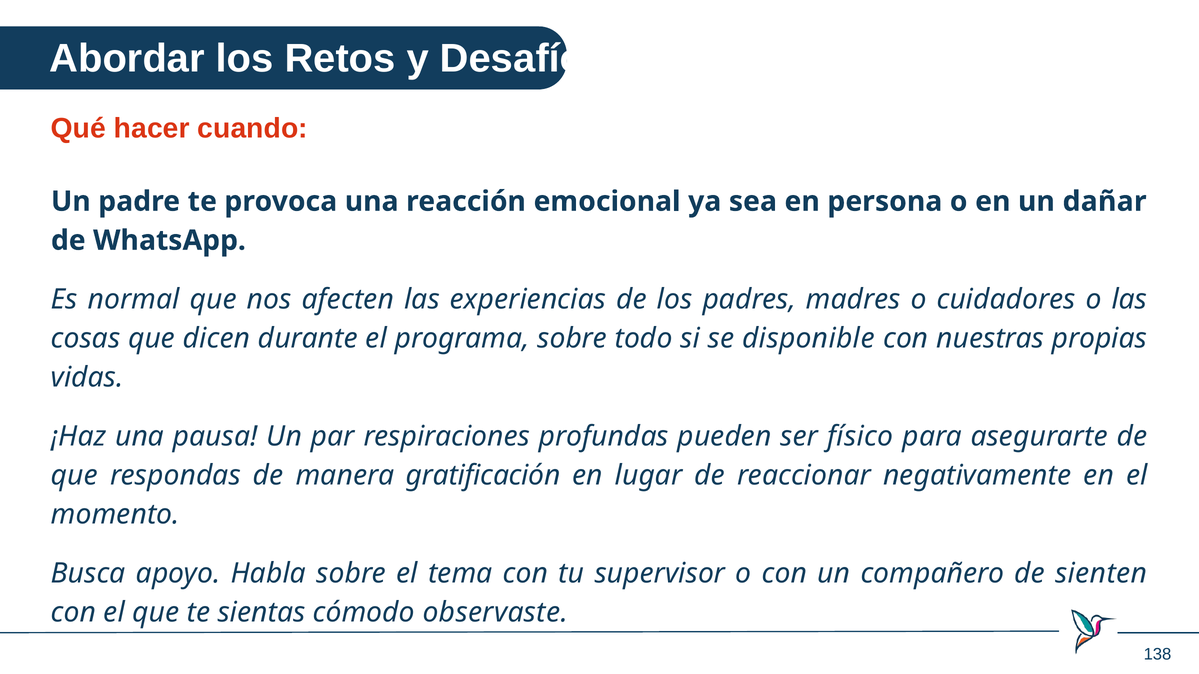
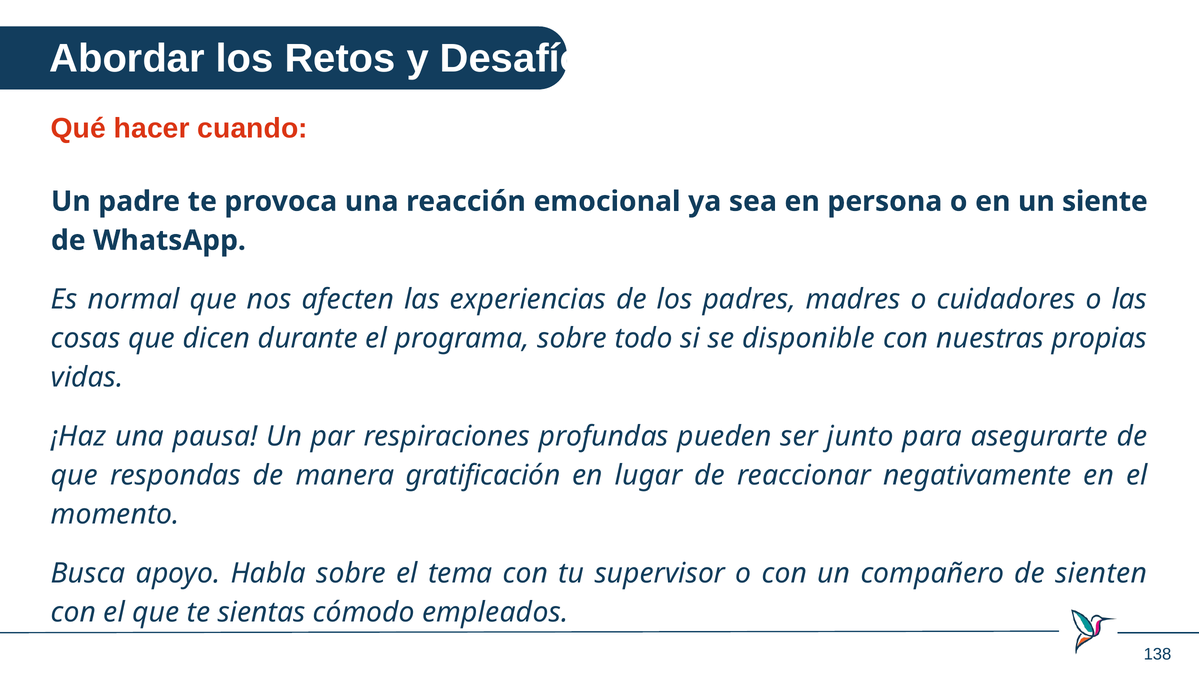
dañar: dañar -> siente (1105, 202)
físico: físico -> junto (860, 437)
observaste: observaste -> empleados (495, 613)
